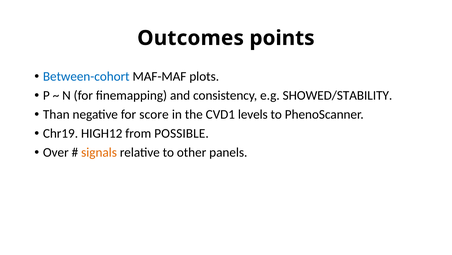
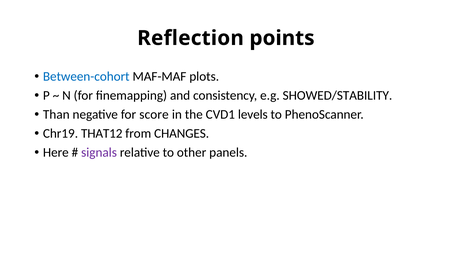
Outcomes: Outcomes -> Reflection (191, 38)
HIGH12: HIGH12 -> THAT12 (102, 133)
POSSIBLE: POSSIBLE -> CHANGES (182, 133)
Over: Over -> Here (56, 152)
signals colour: orange -> purple (99, 152)
